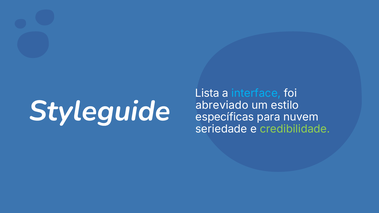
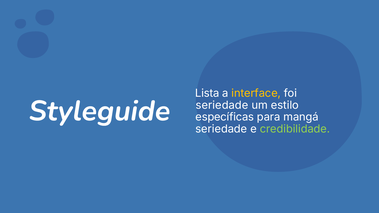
interface colour: light blue -> yellow (256, 93)
abreviado: abreviado -> seriedade (222, 105)
nuvem: nuvem -> mangá (301, 117)
